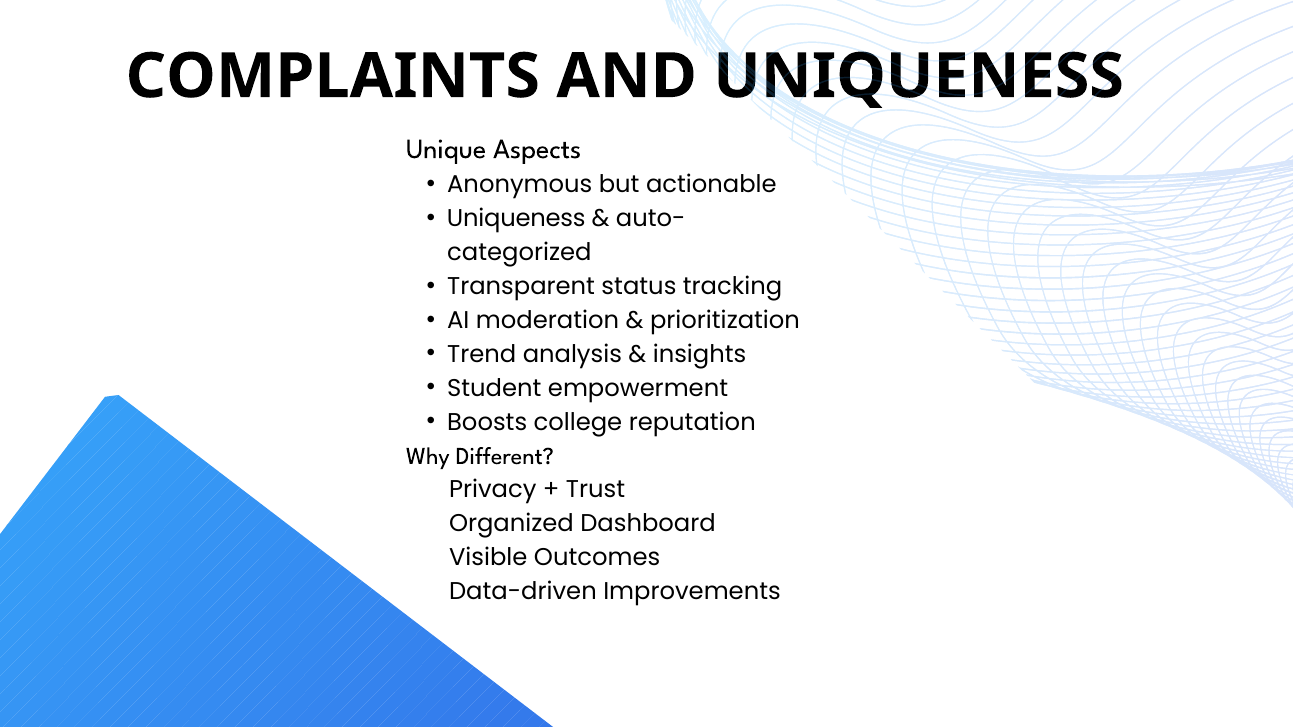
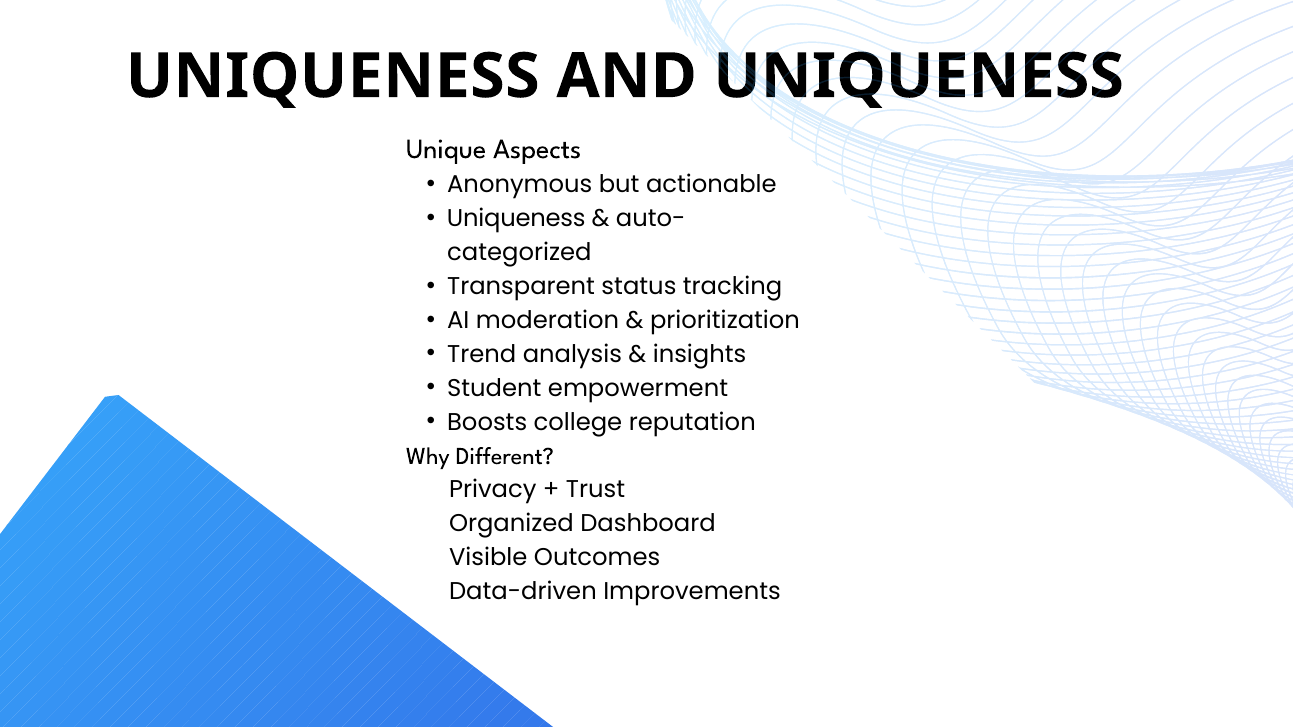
COMPLAINTS: COMPLAINTS -> UNIQUENESS (333, 76)
